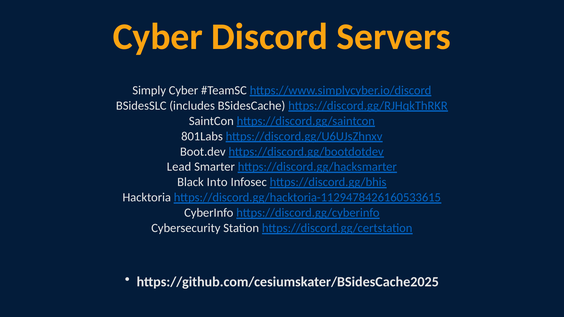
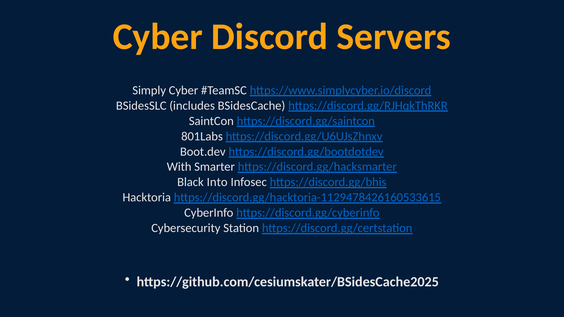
Lead: Lead -> With (179, 167)
